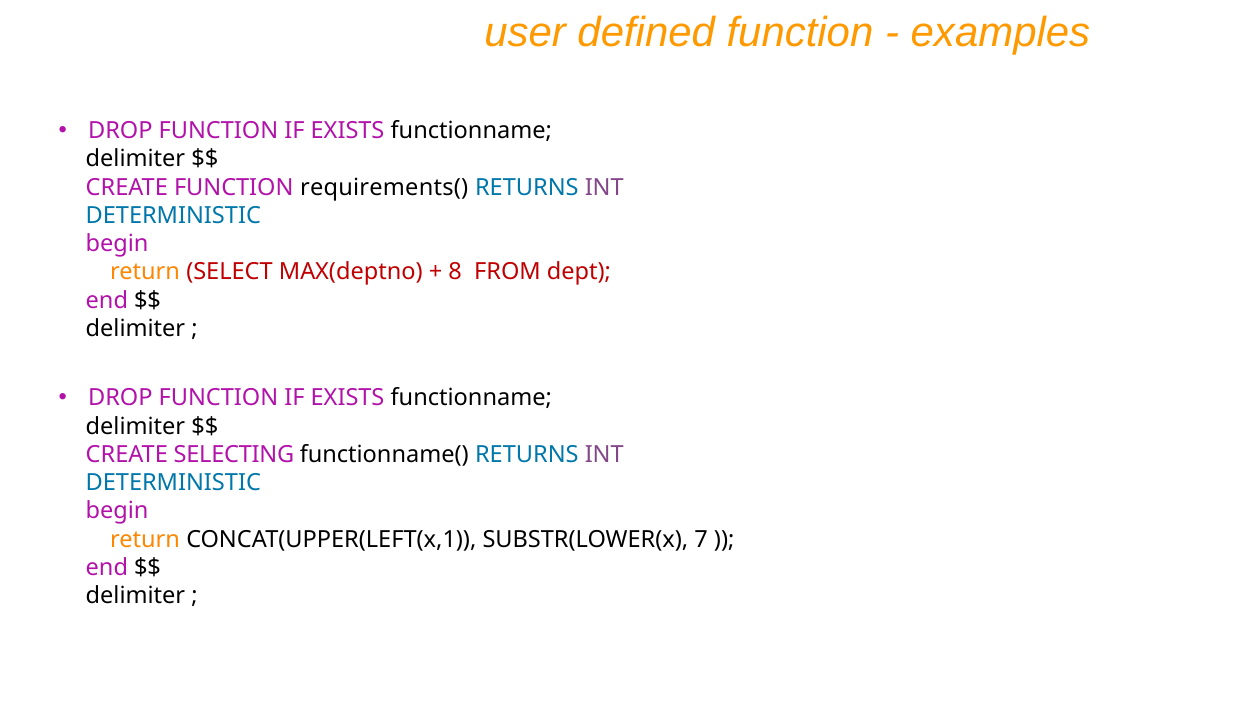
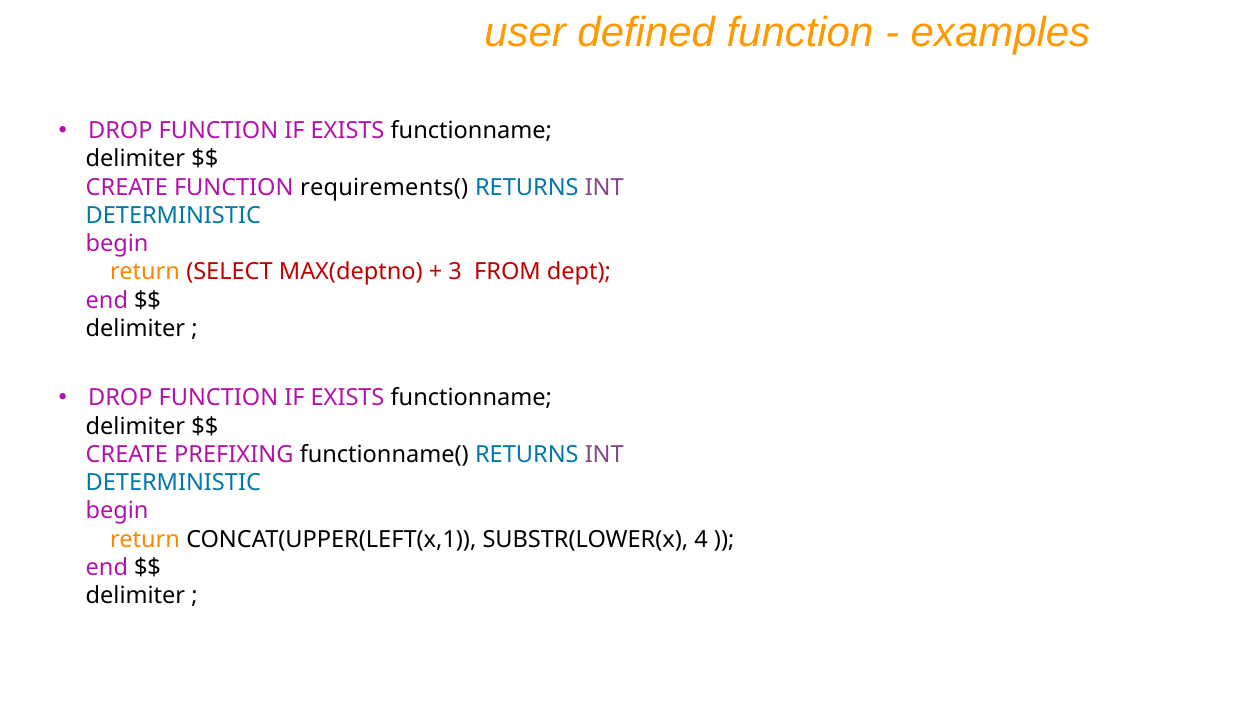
8: 8 -> 3 (455, 272)
SELECTING: SELECTING -> PREFIXING (234, 455)
7: 7 -> 4 (701, 539)
